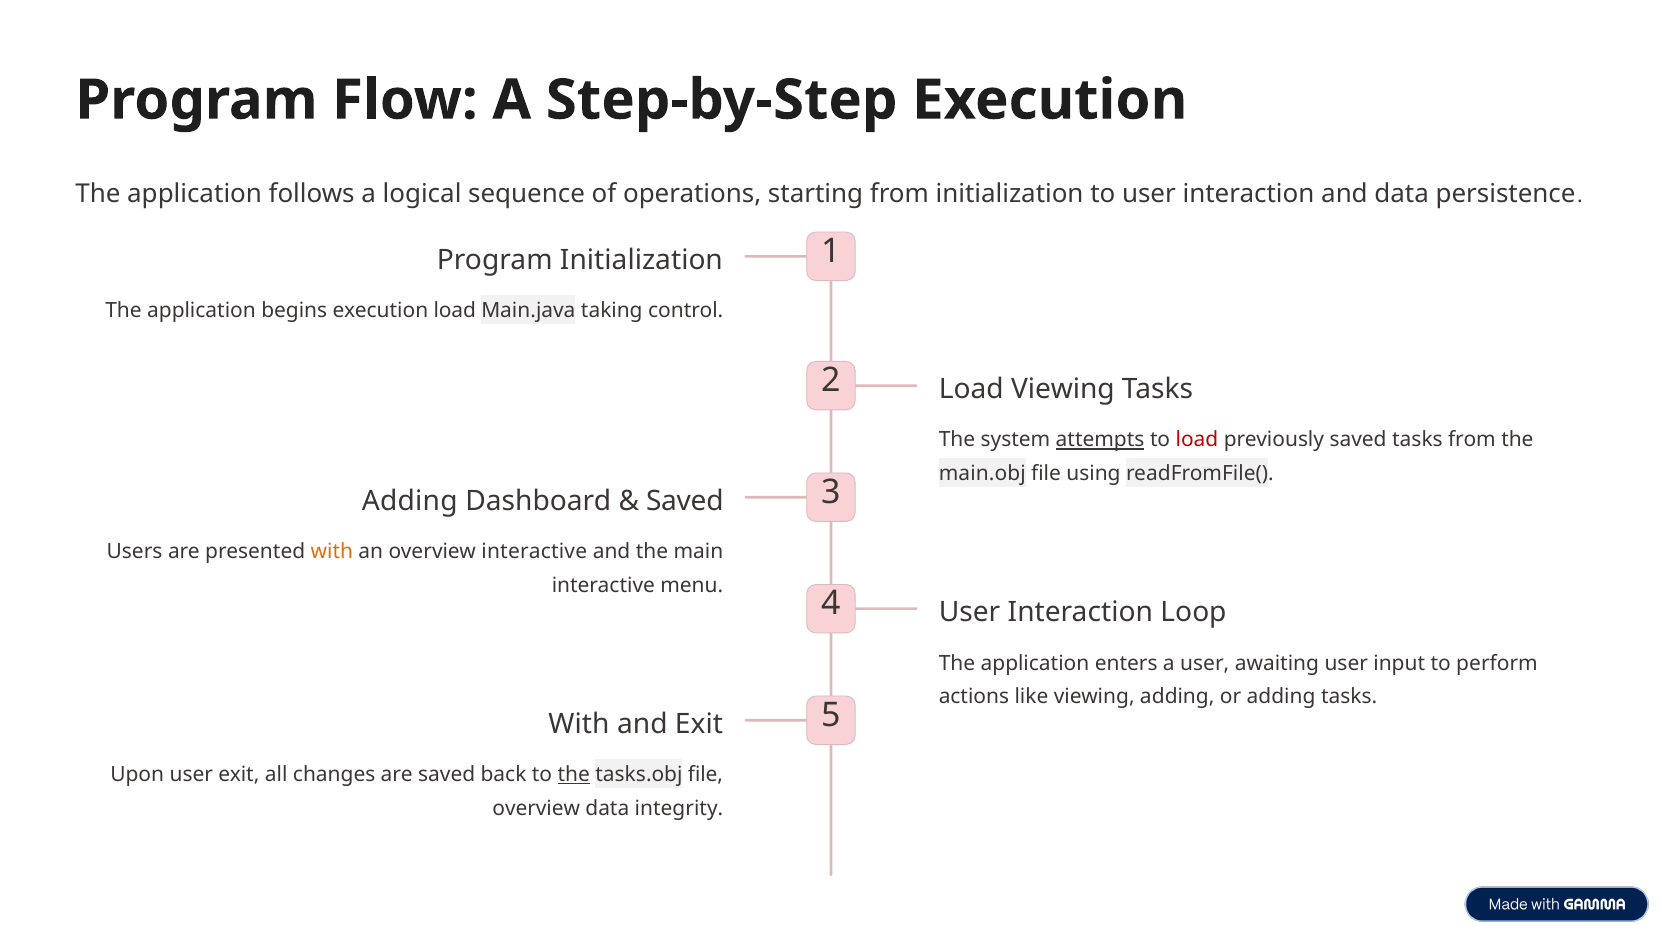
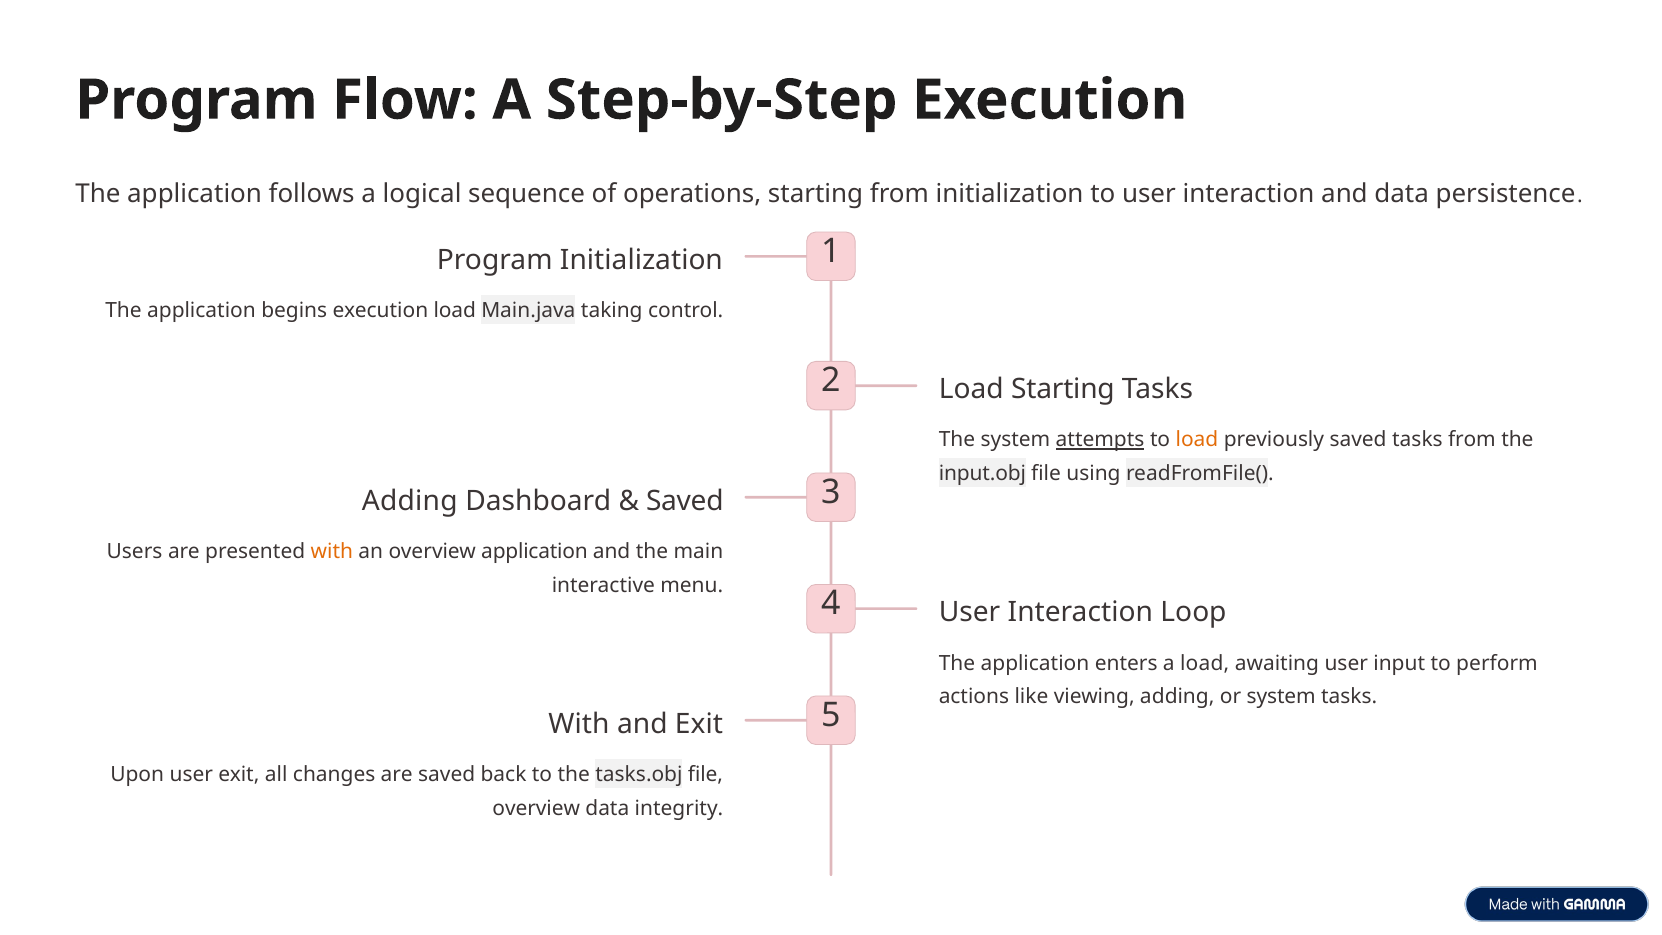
Load Viewing: Viewing -> Starting (1063, 389)
load colour: red -> orange (1197, 440)
main.obj: main.obj -> input.obj (982, 474)
overview interactive: interactive -> application (535, 552)
a user: user -> load (1205, 663)
or adding: adding -> system (1281, 697)
the underline: present -> none (574, 774)
